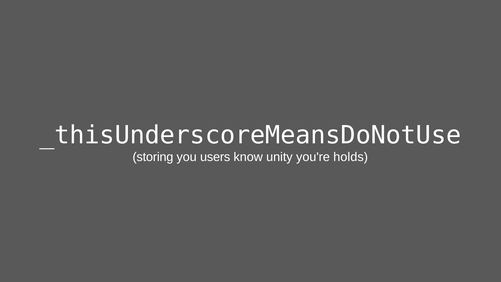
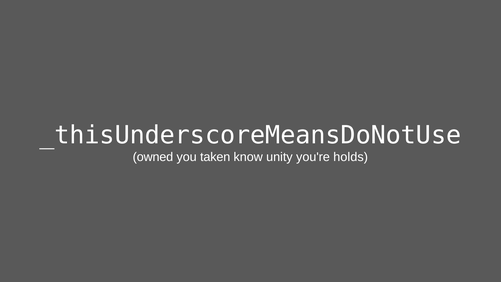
storing: storing -> owned (153, 157)
users: users -> taken (215, 157)
